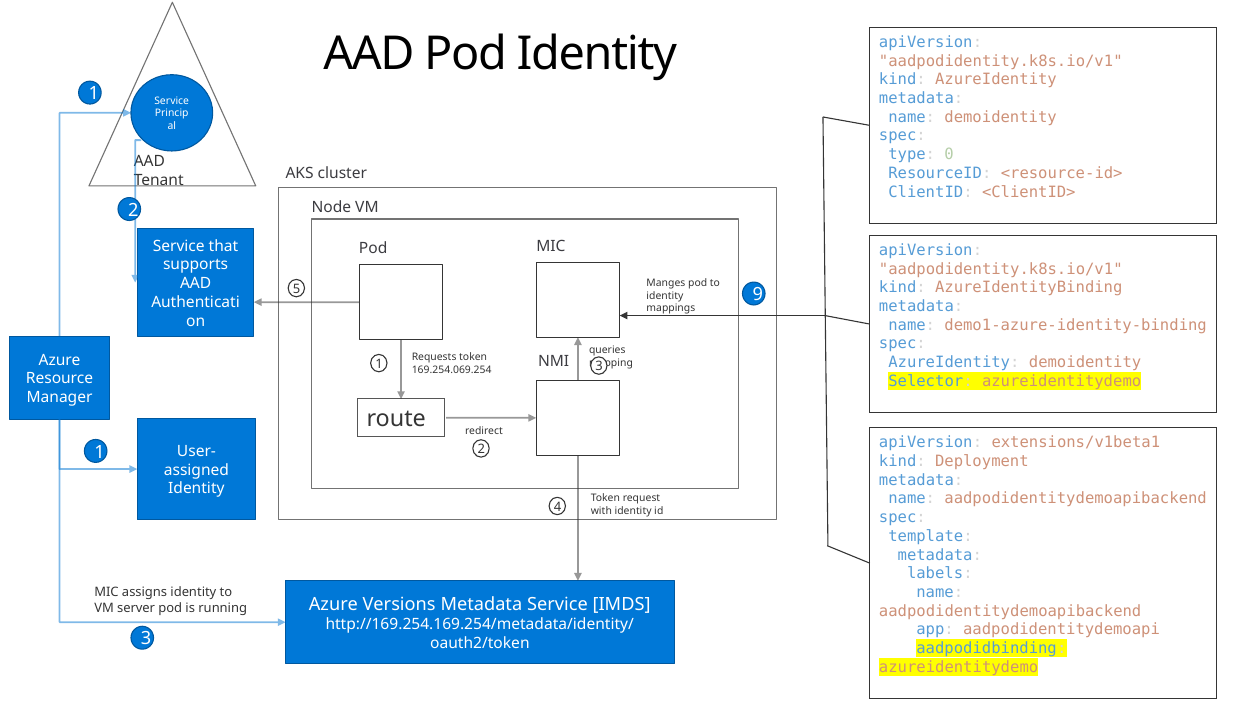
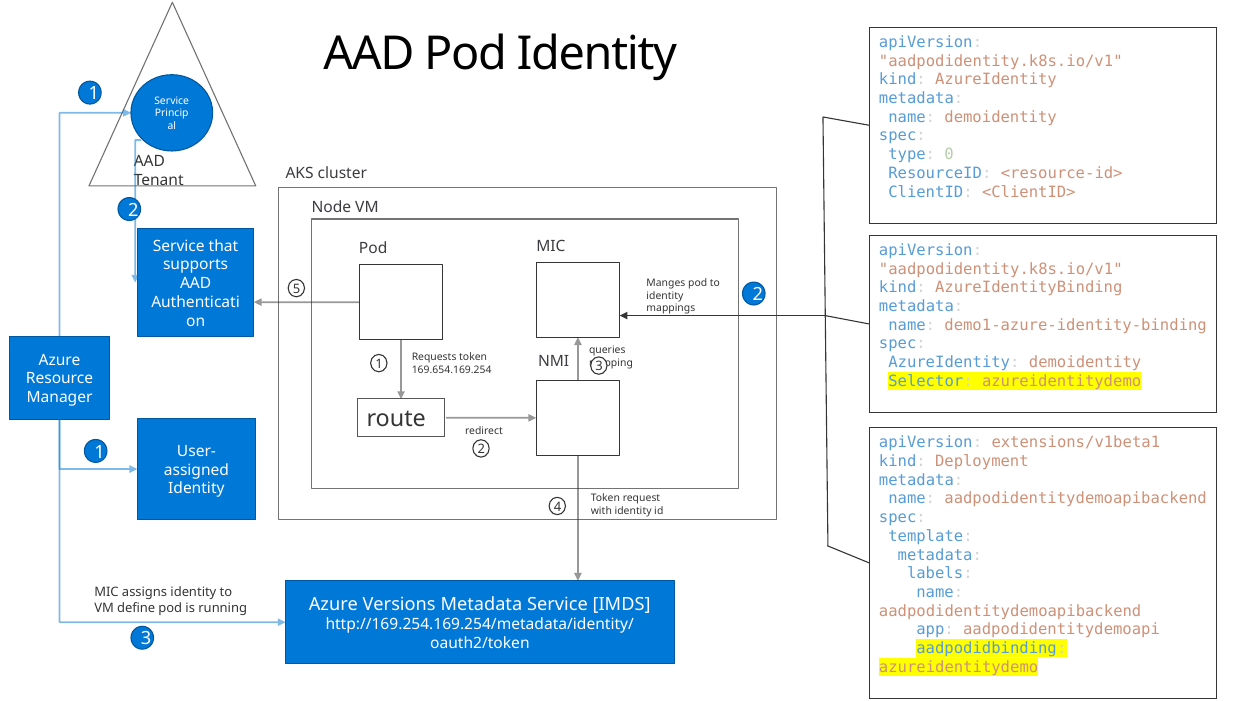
5 9: 9 -> 2 (758, 295)
169.254.069.254: 169.254.069.254 -> 169.654.169.254 (452, 370)
server: server -> define (136, 608)
